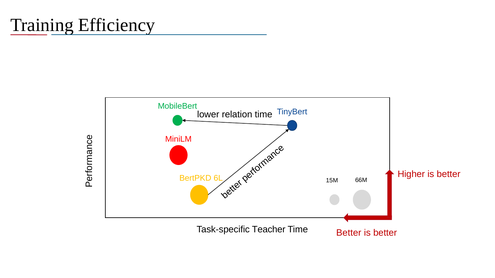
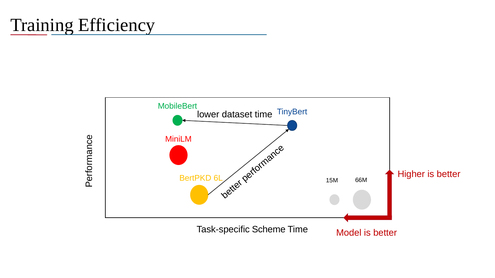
relation: relation -> dataset (237, 115)
Teacher: Teacher -> Scheme (269, 230)
Better: Better -> Model (349, 233)
